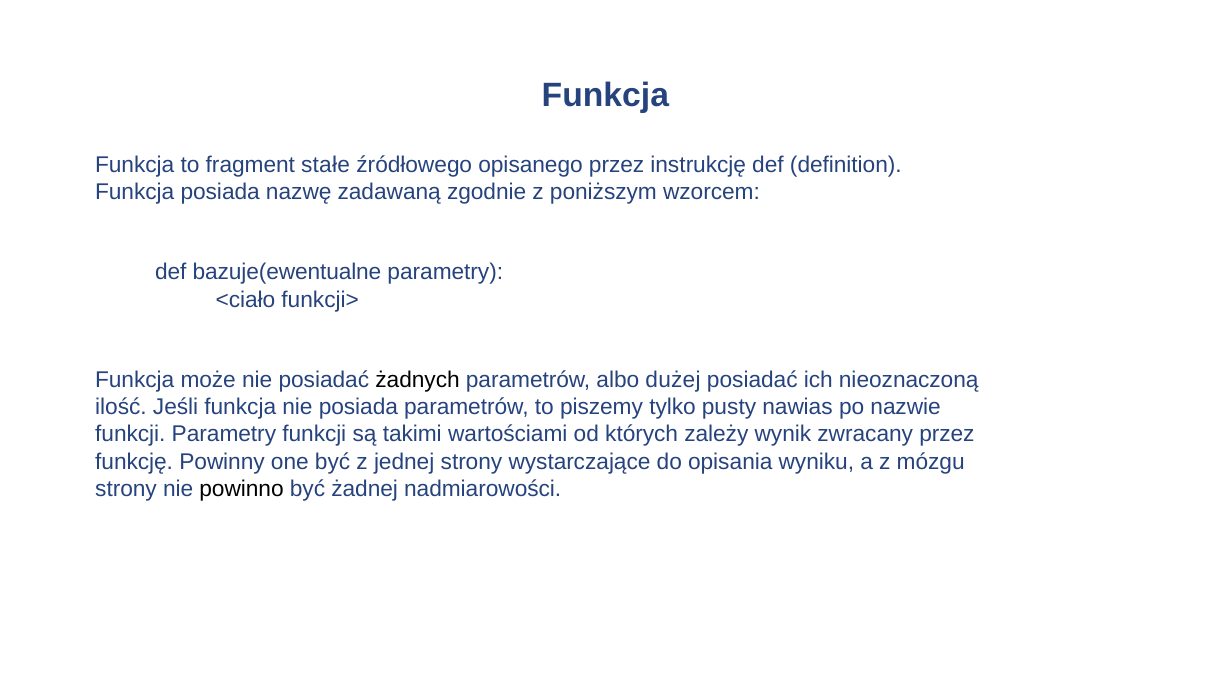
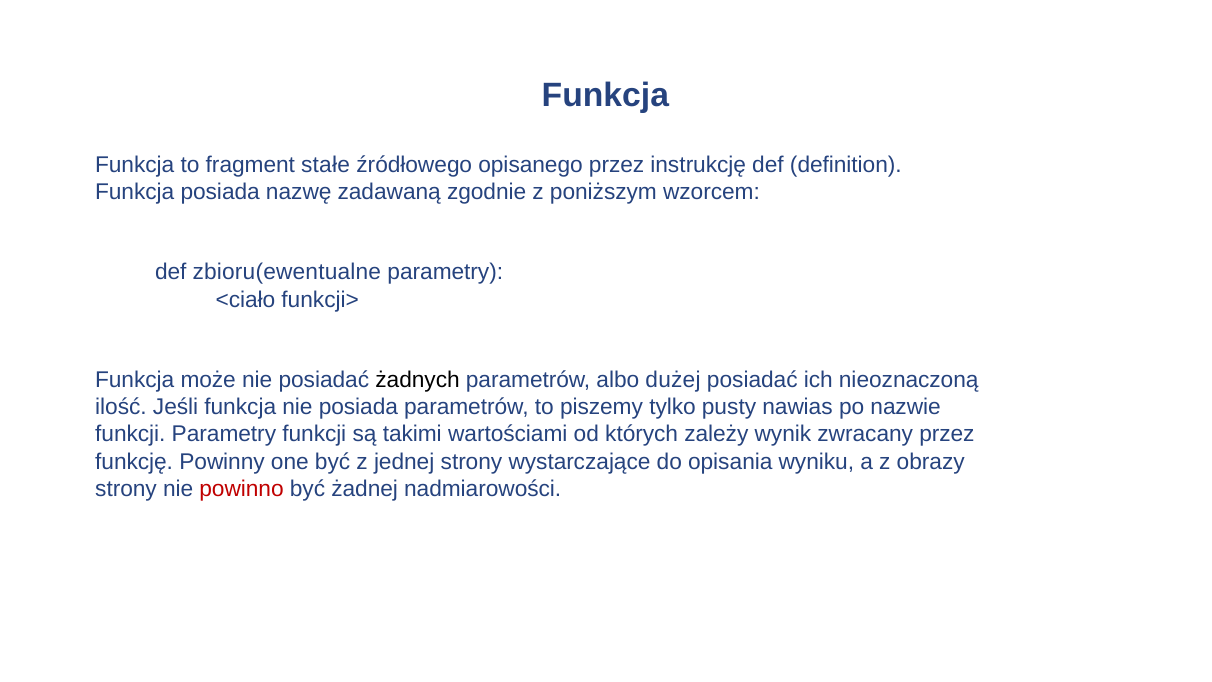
bazuje(ewentualne: bazuje(ewentualne -> zbioru(ewentualne (287, 272)
mózgu: mózgu -> obrazy (931, 462)
powinno colour: black -> red (242, 489)
